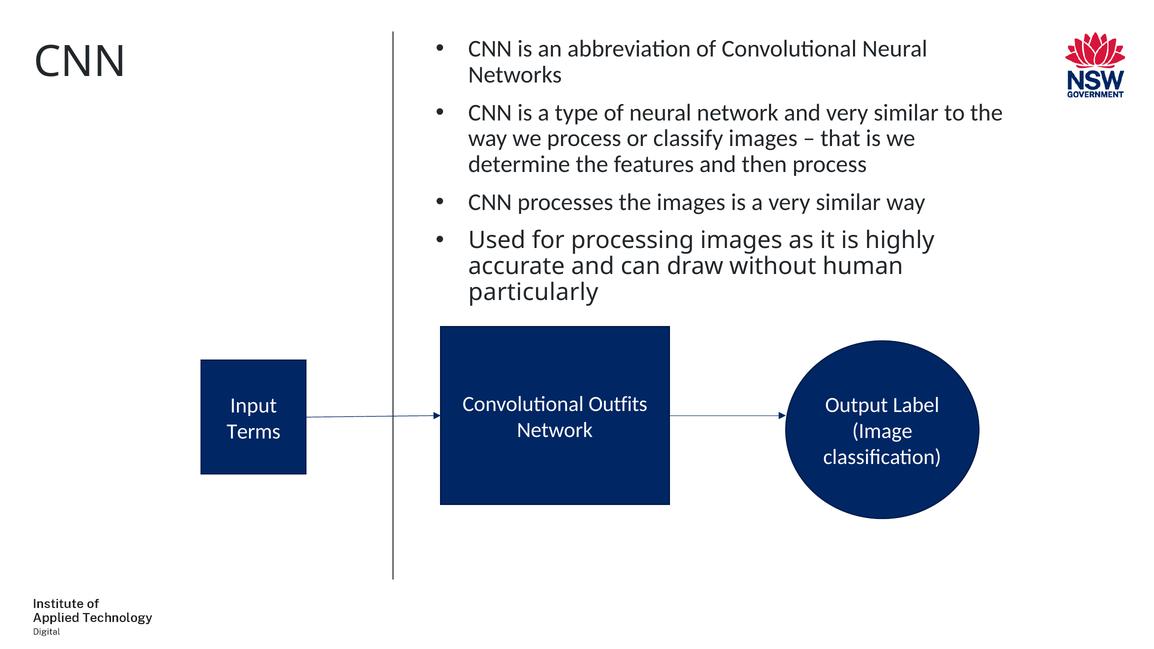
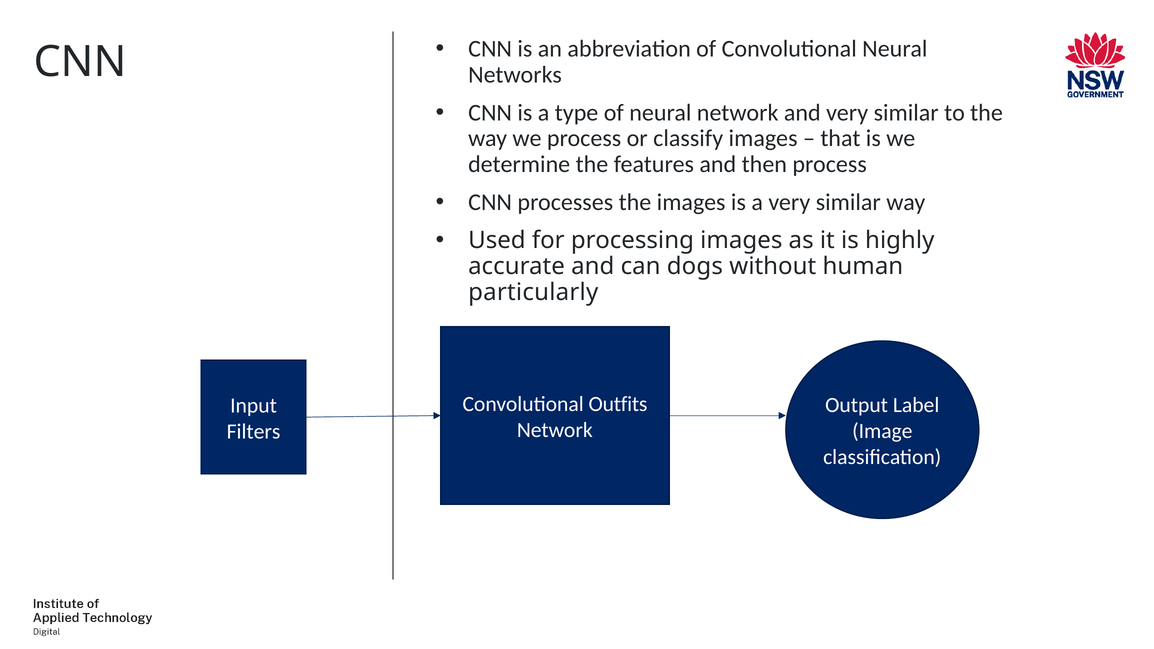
draw: draw -> dogs (695, 266)
Terms: Terms -> Filters (254, 432)
